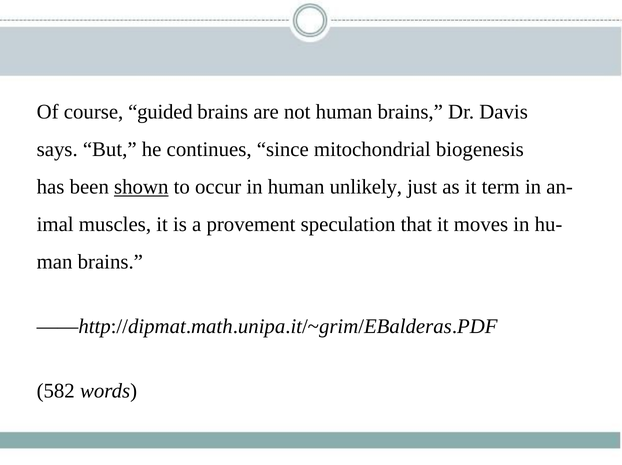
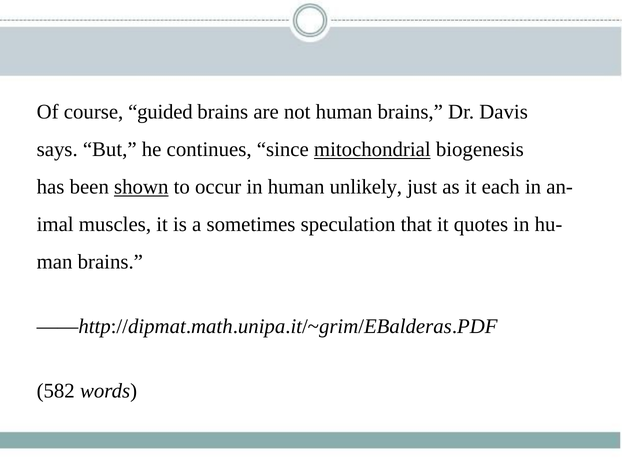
mitochondrial underline: none -> present (372, 150)
term: term -> each (501, 187)
provement: provement -> sometimes (251, 225)
moves: moves -> quotes (481, 225)
